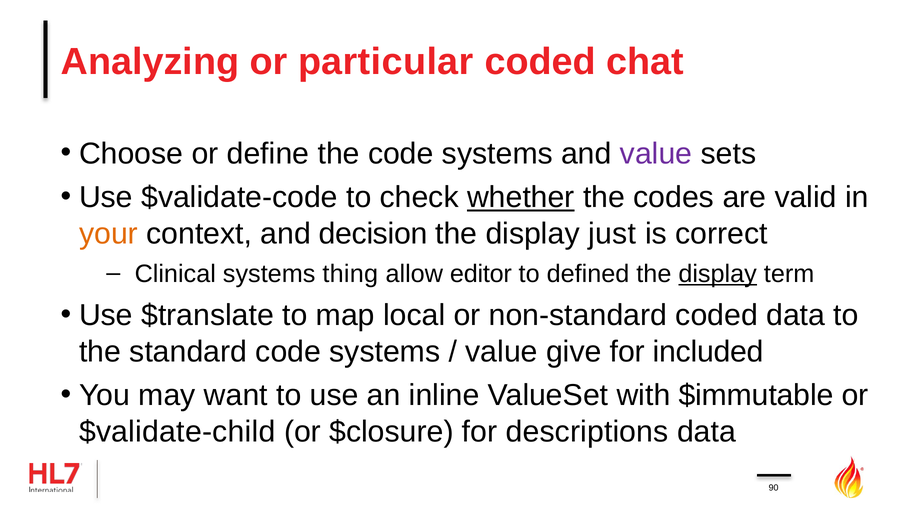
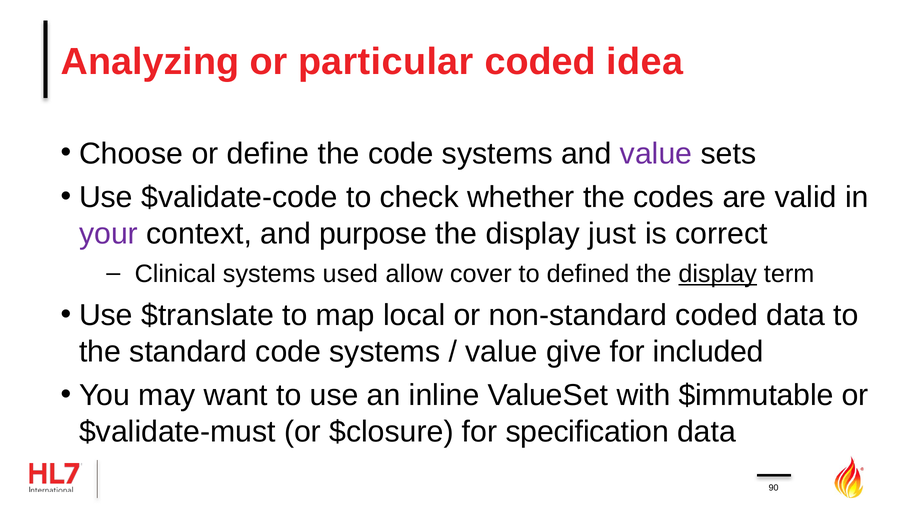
chat: chat -> idea (645, 62)
whether underline: present -> none (521, 197)
your colour: orange -> purple (108, 234)
decision: decision -> purpose (373, 234)
thing: thing -> used (350, 274)
editor: editor -> cover (481, 274)
$validate-child: $validate-child -> $validate-must (177, 432)
descriptions: descriptions -> specification (587, 432)
